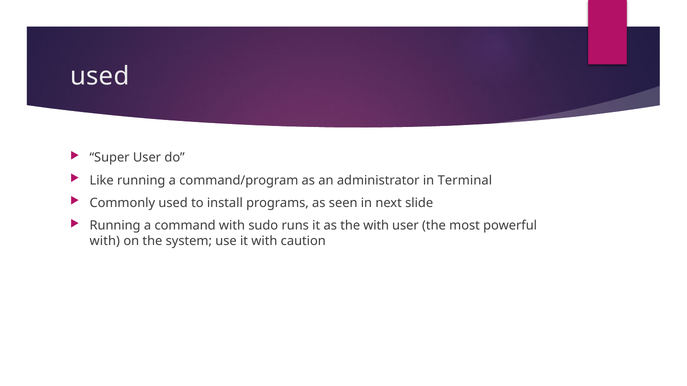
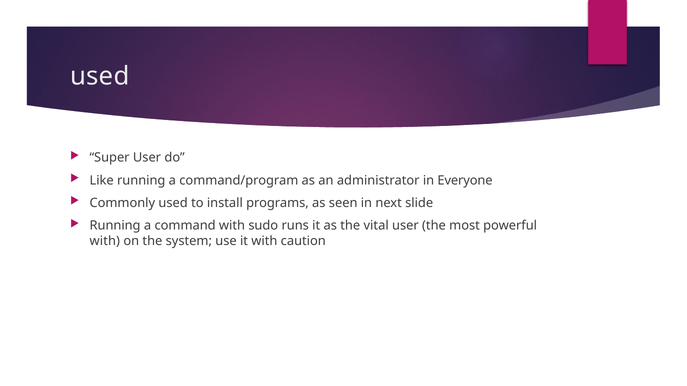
Terminal: Terminal -> Everyone (465, 181)
the with: with -> vital (376, 226)
